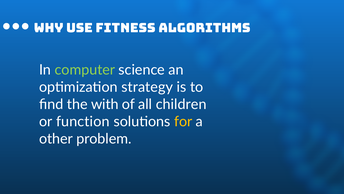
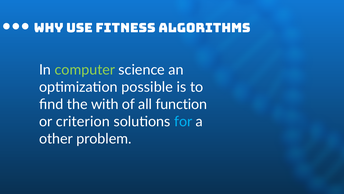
strategy: strategy -> possible (147, 87)
children: children -> function (181, 104)
function: function -> criterion (83, 121)
for colour: yellow -> light blue (183, 121)
